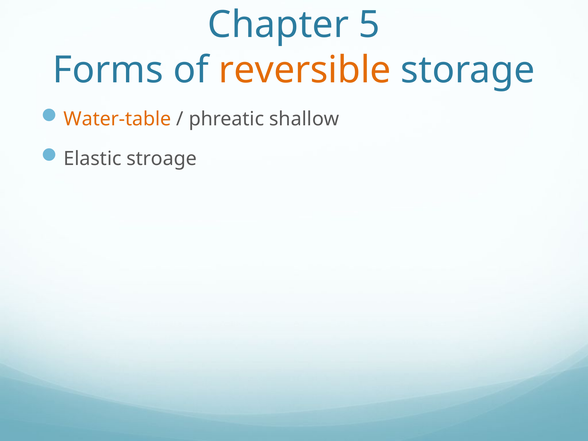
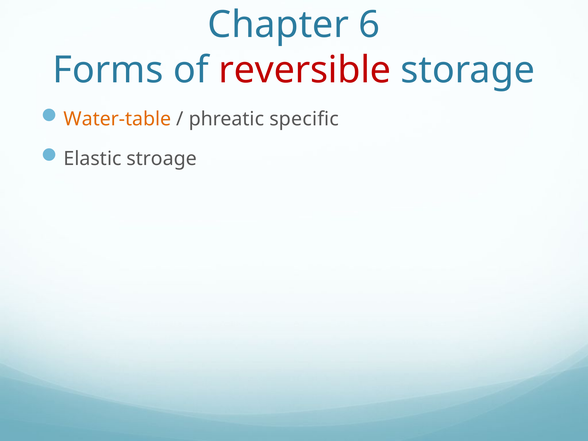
5: 5 -> 6 (369, 25)
reversible colour: orange -> red (305, 70)
shallow: shallow -> specific (304, 119)
